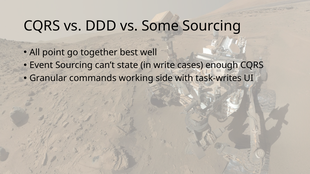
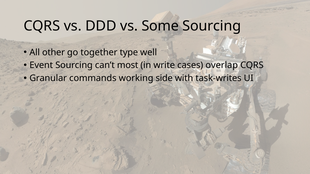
point: point -> other (54, 52)
best: best -> type (129, 52)
state: state -> most (128, 65)
enough: enough -> overlap (222, 65)
